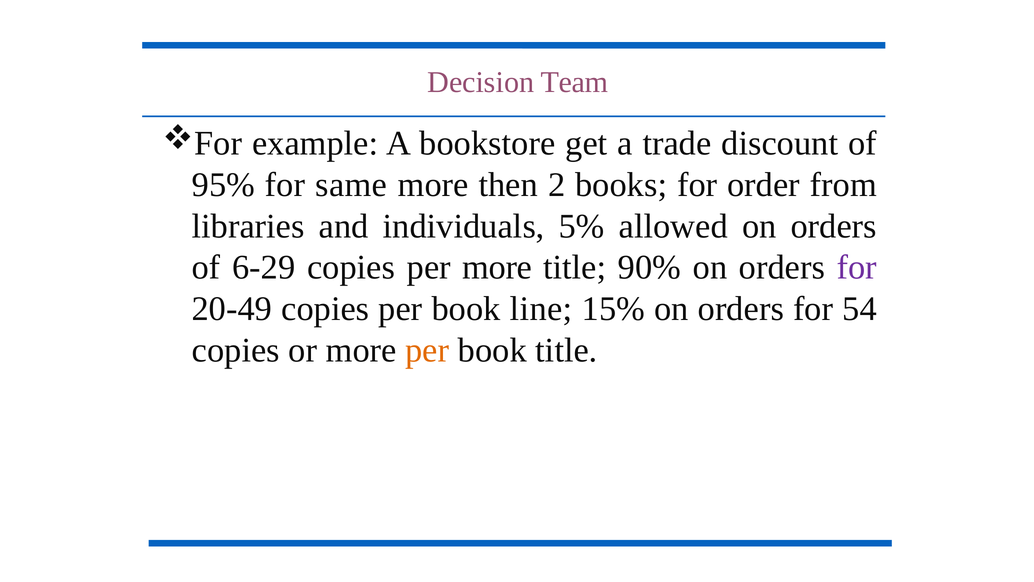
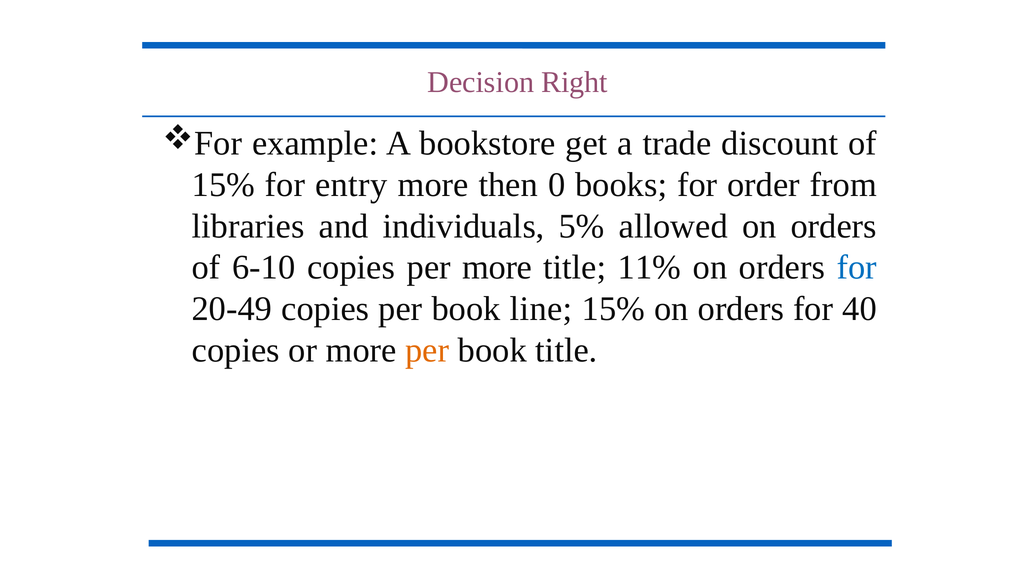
Team: Team -> Right (574, 82)
95%: 95% -> 15% (223, 185)
same: same -> entry (351, 185)
2: 2 -> 0 (557, 185)
6-29: 6-29 -> 6-10 (264, 267)
90%: 90% -> 11% (650, 267)
for colour: purple -> blue (857, 267)
54: 54 -> 40 (860, 309)
